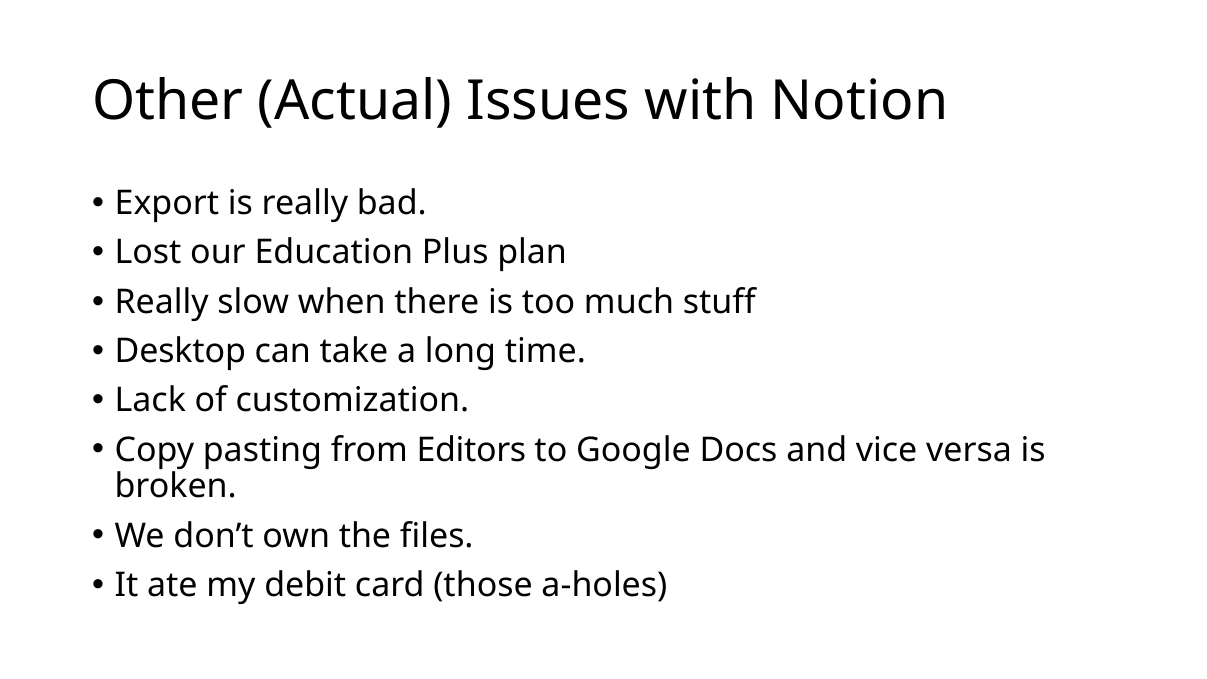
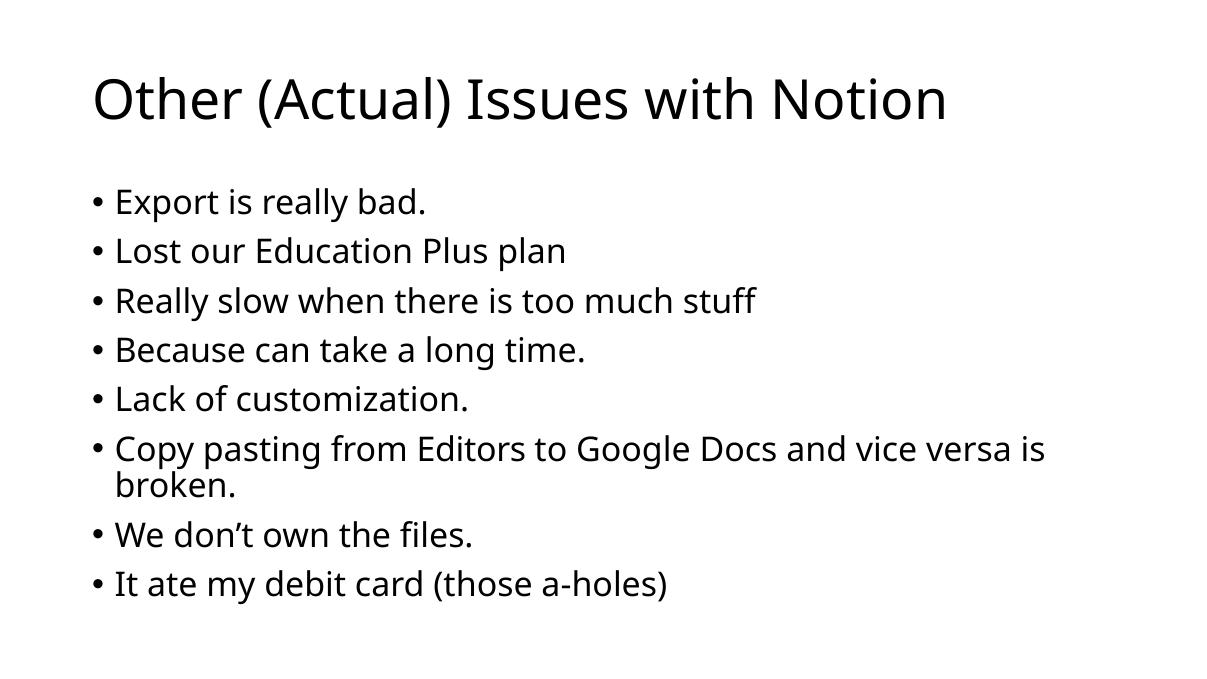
Desktop: Desktop -> Because (180, 351)
